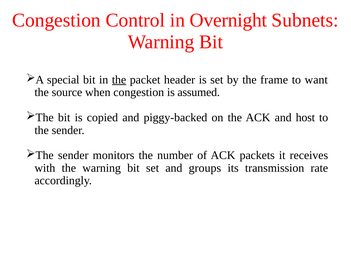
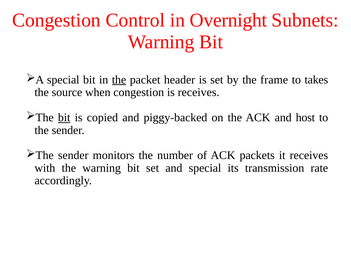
want: want -> takes (316, 80)
is assumed: assumed -> receives (199, 92)
bit underline: none -> present (64, 118)
and groups: groups -> special (205, 168)
